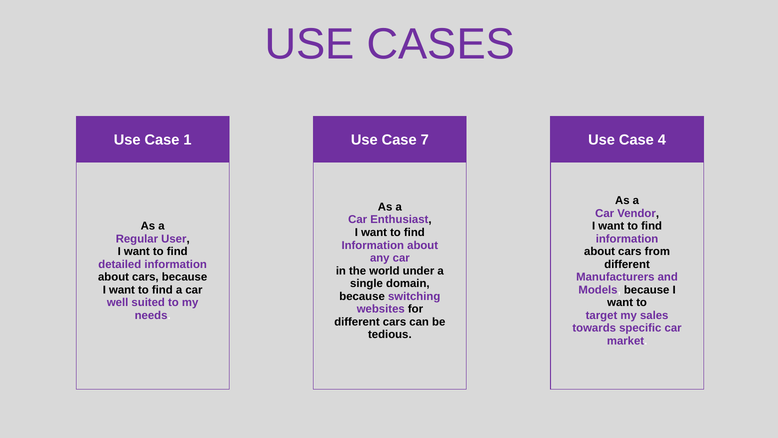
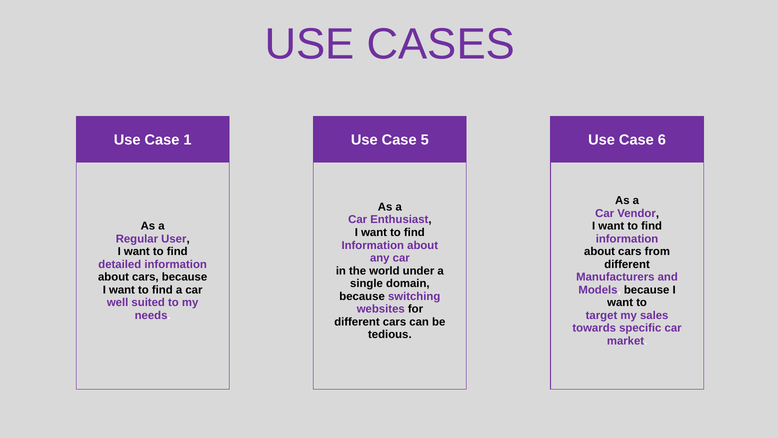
7: 7 -> 5 (425, 140)
4: 4 -> 6 (662, 140)
